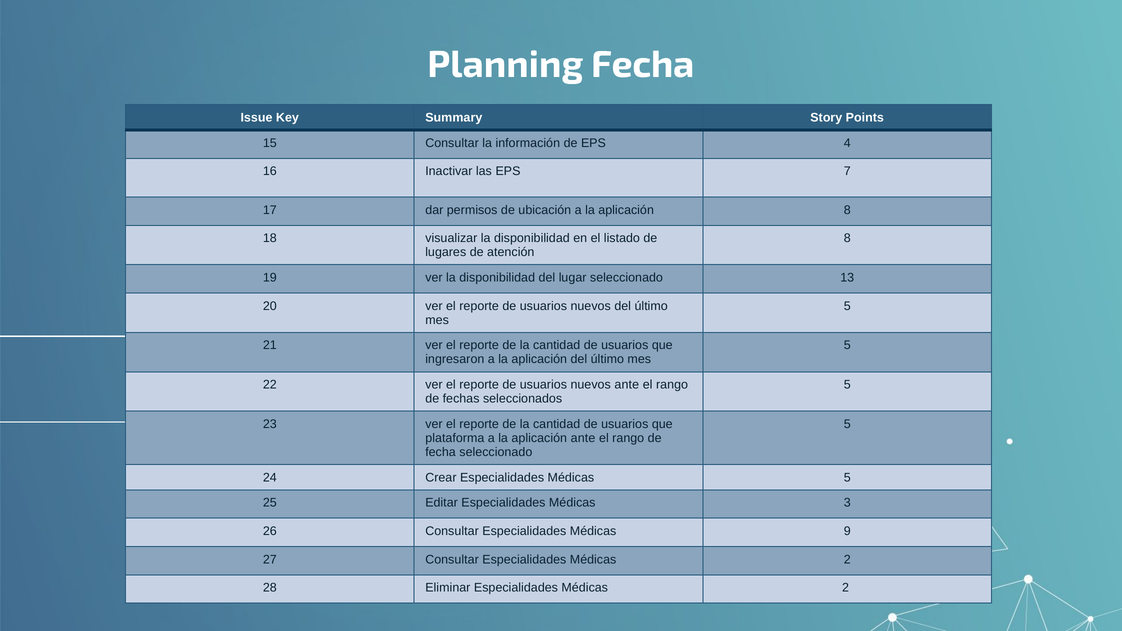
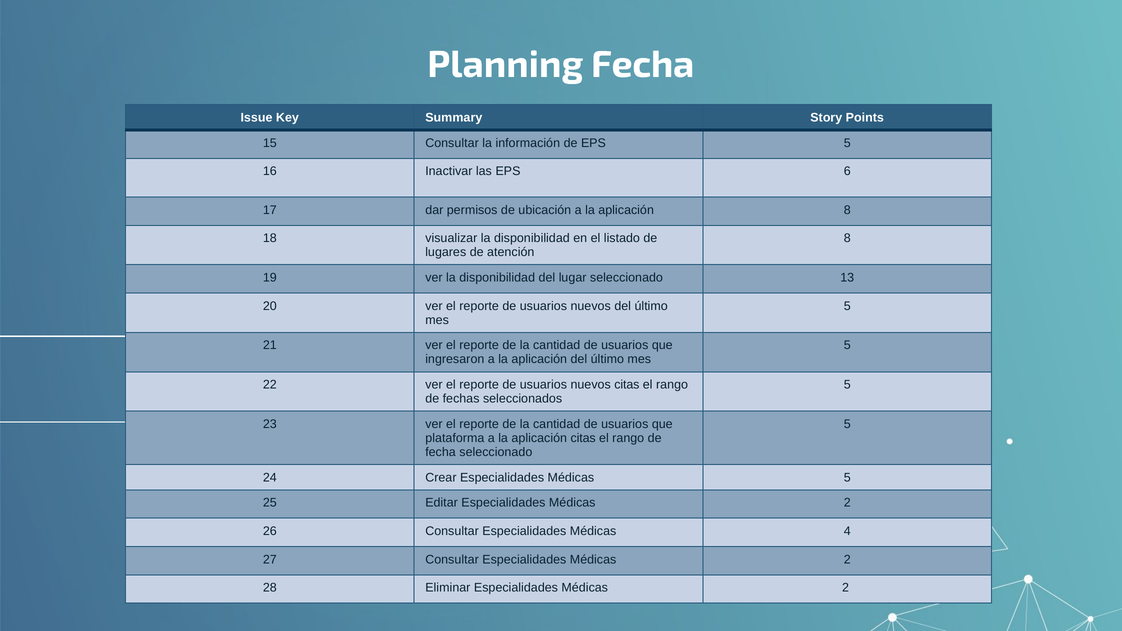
EPS 4: 4 -> 5 (847, 143)
7: 7 -> 6 (847, 171)
nuevos ante: ante -> citas (627, 385)
aplicación ante: ante -> citas (583, 438)
Editar Especialidades Médicas 3: 3 -> 2 (847, 503)
9: 9 -> 4 (847, 531)
